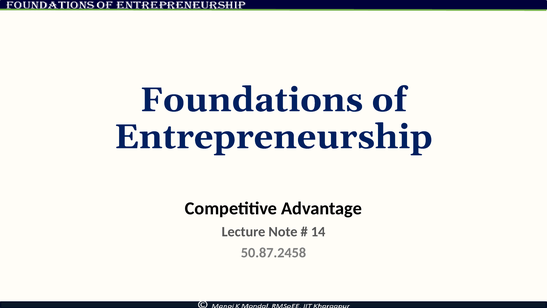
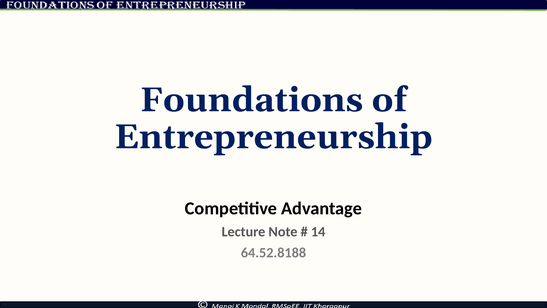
50.87.2458: 50.87.2458 -> 64.52.8188 (273, 253)
